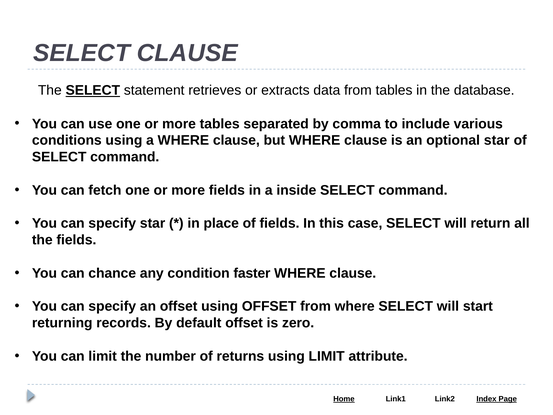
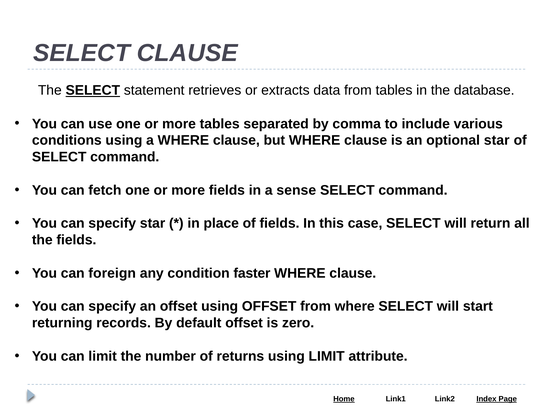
inside: inside -> sense (296, 190)
chance: chance -> foreign (112, 273)
